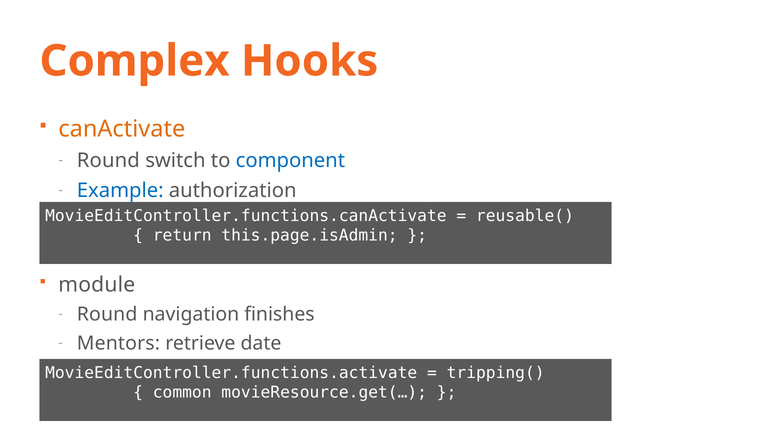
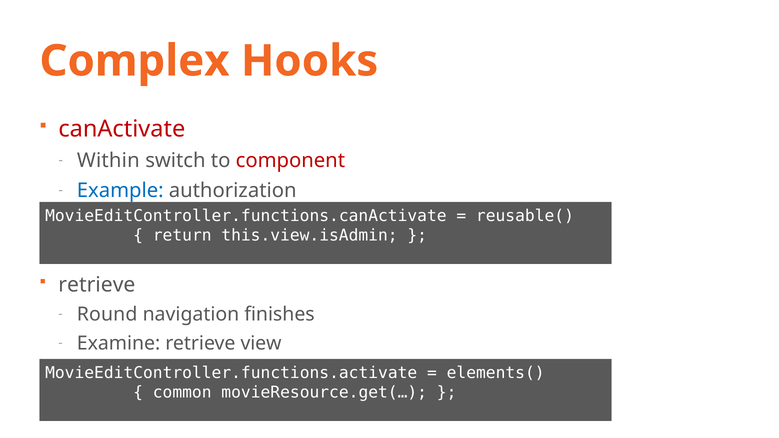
canActivate colour: orange -> red (122, 129)
Round: Round -> Within (108, 161)
component colour: blue -> red (290, 161)
this.page.isAdmin: this.page.isAdmin -> this.view.isAdmin (309, 235)
module: module -> retrieve (97, 285)
Mentors: Mentors -> Examine (119, 343)
date: date -> view (261, 343)
tripping(: tripping( -> elements( (496, 373)
